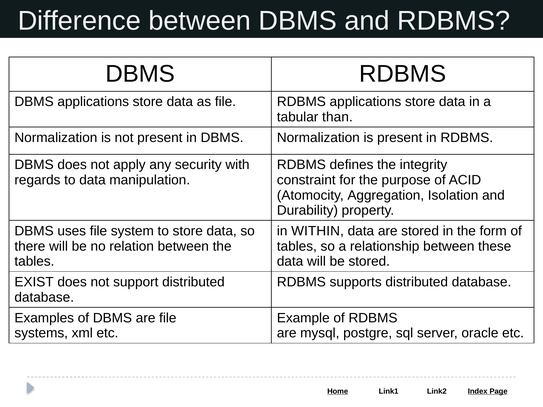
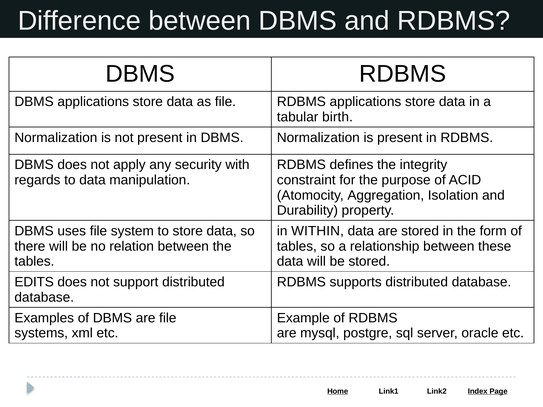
than: than -> birth (337, 117)
EXIST: EXIST -> EDITS (34, 282)
